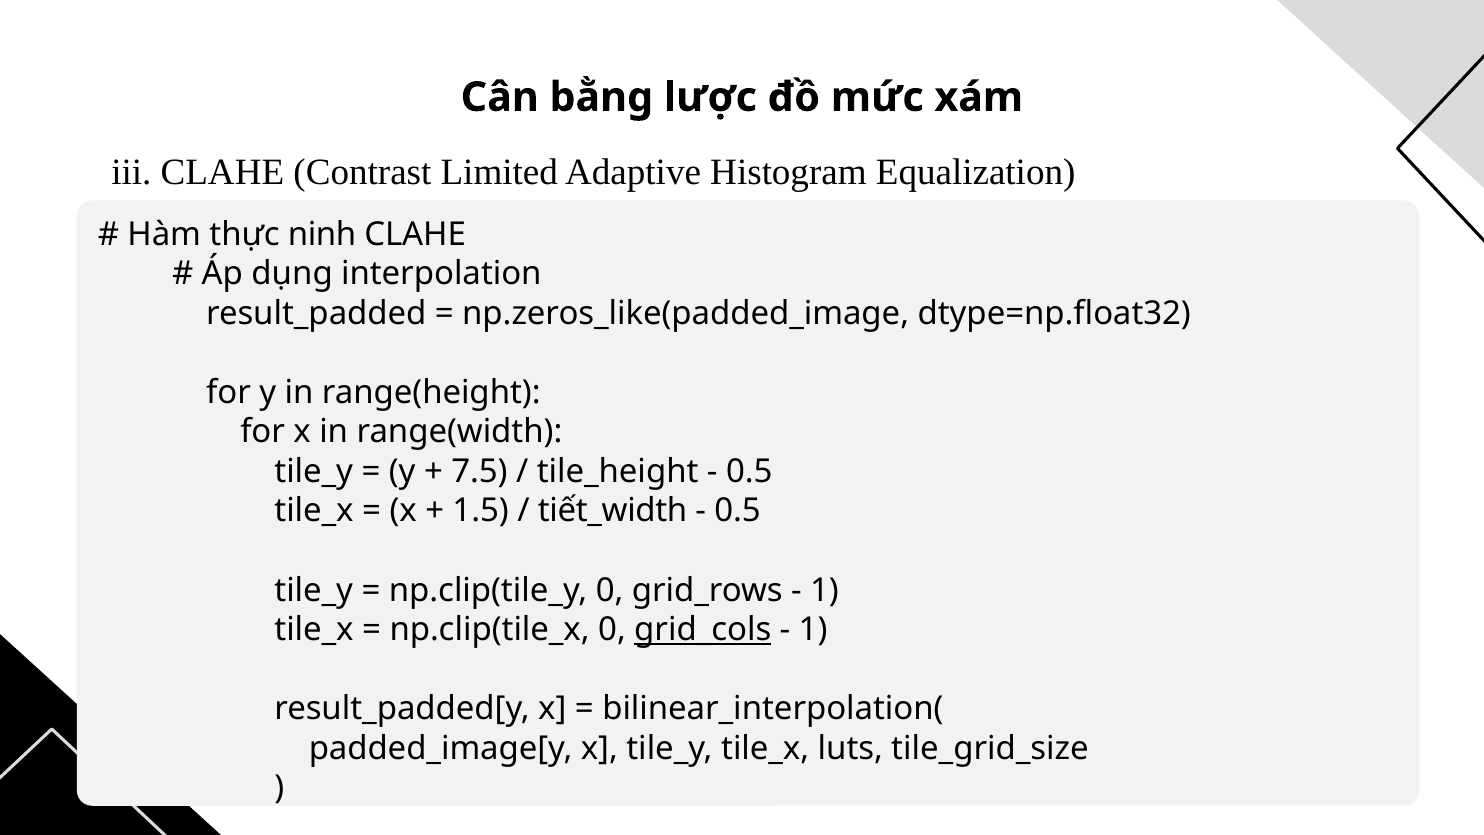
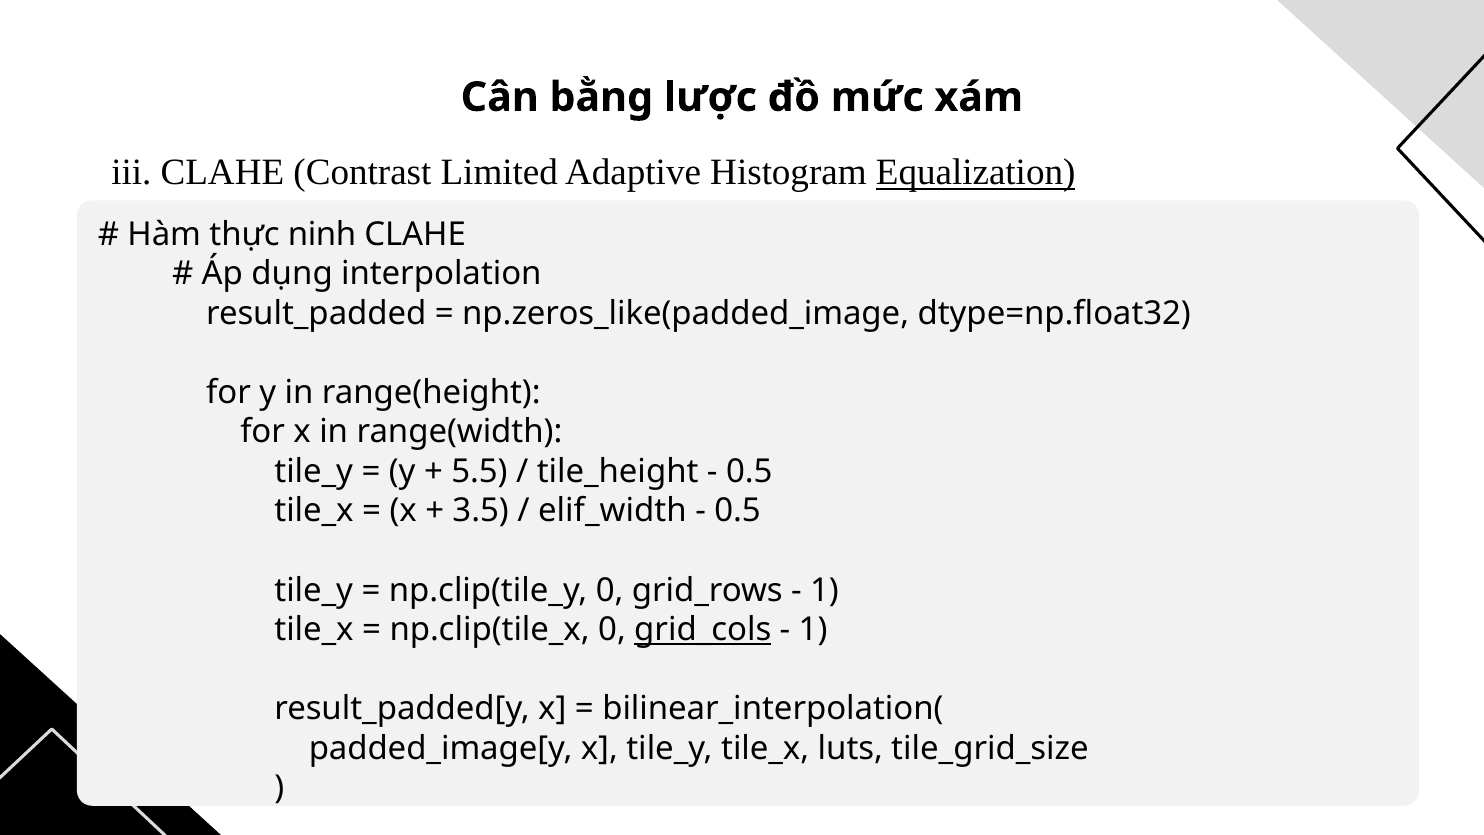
Equalization underline: none -> present (976, 173)
7.5: 7.5 -> 5.5 (479, 471)
1.5: 1.5 -> 3.5 (481, 511)
tiết_width: tiết_width -> elif_width (612, 511)
